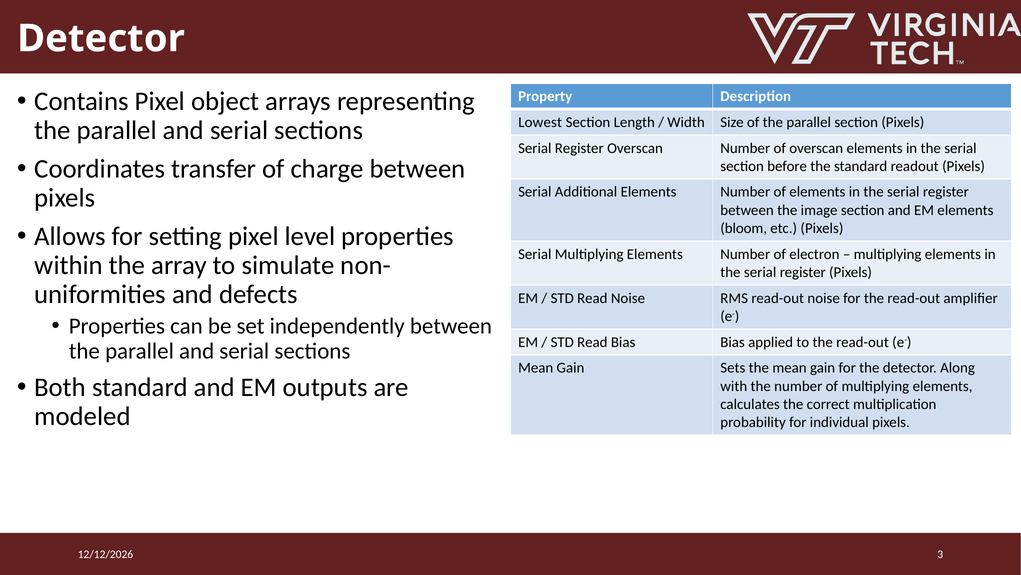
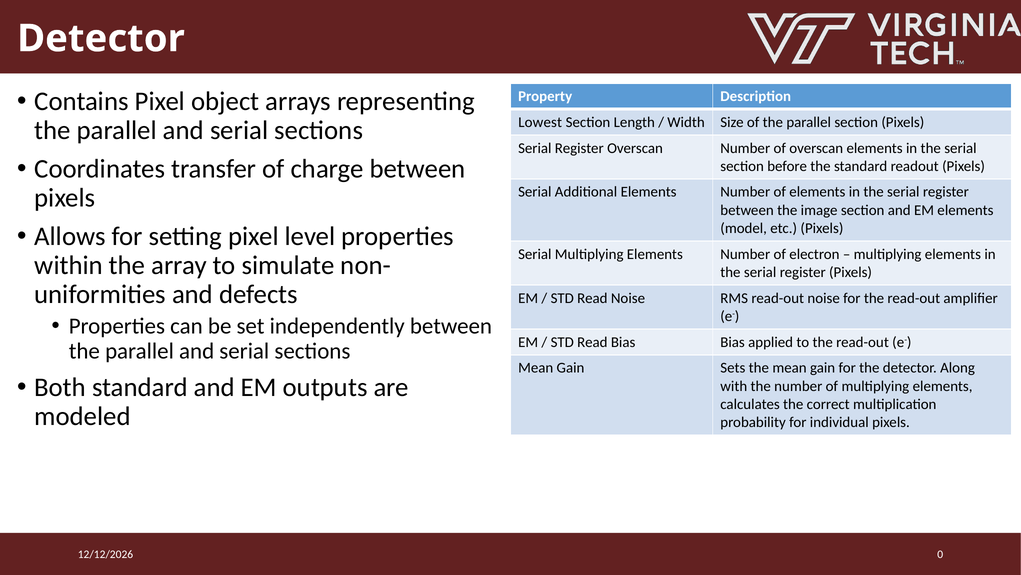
bloom: bloom -> model (744, 228)
3: 3 -> 0 (940, 554)
